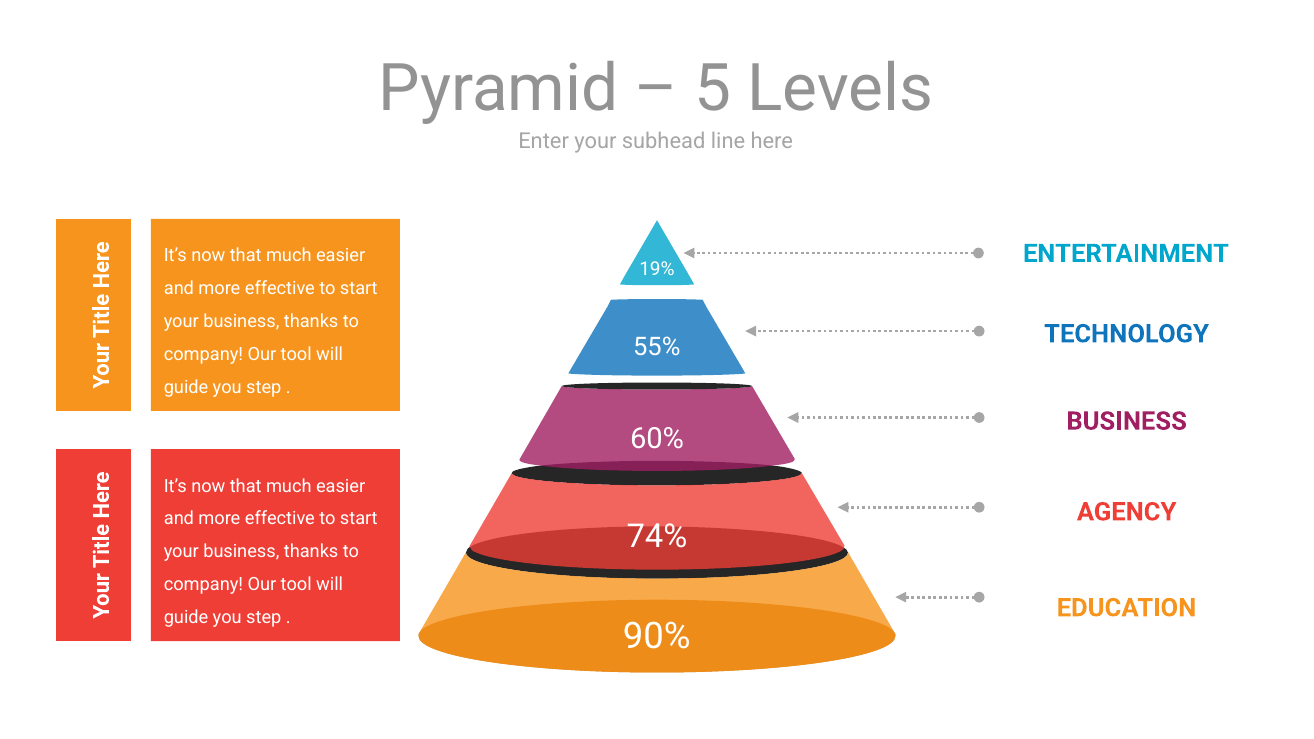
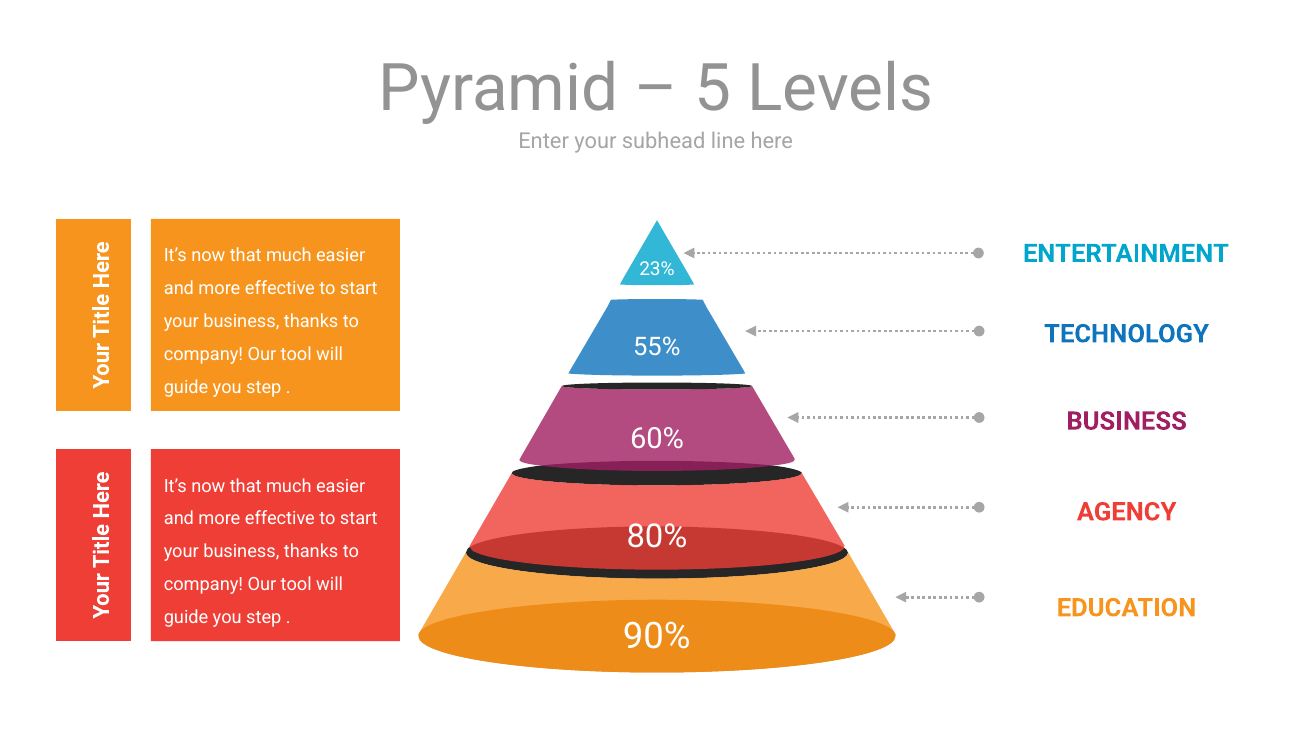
19%: 19% -> 23% (657, 269)
74%: 74% -> 80% (657, 537)
